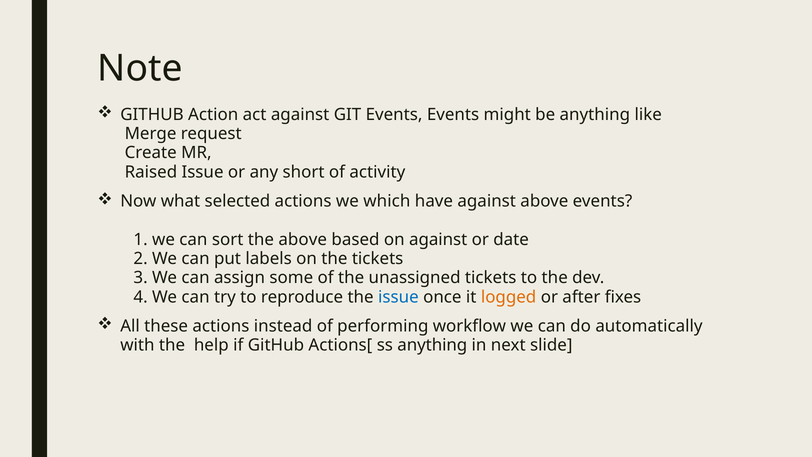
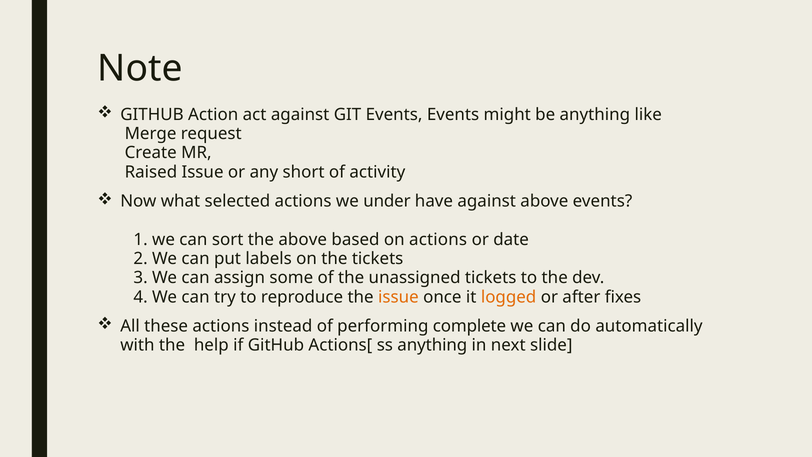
which: which -> under (387, 201)
on against: against -> actions (438, 239)
issue colour: blue -> orange (398, 297)
workflow: workflow -> complete (469, 326)
